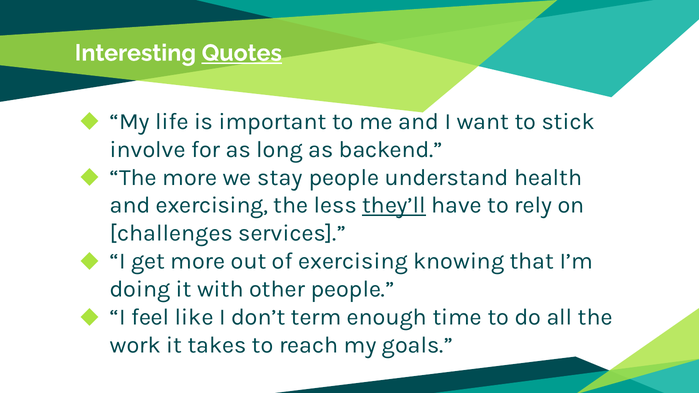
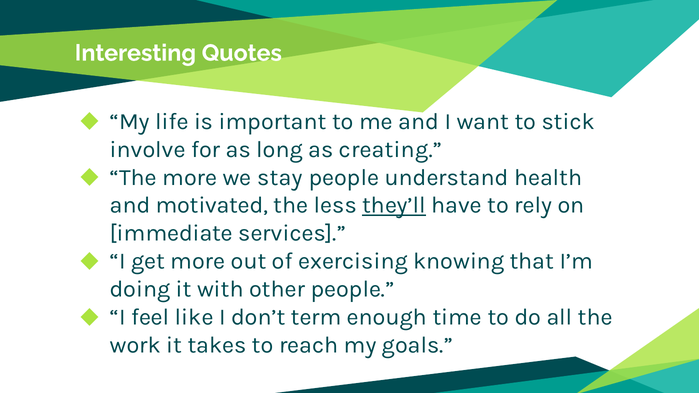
Quotes underline: present -> none (242, 53)
backend: backend -> creating (391, 149)
and exercising: exercising -> motivated (212, 205)
challenges: challenges -> immediate (171, 233)
